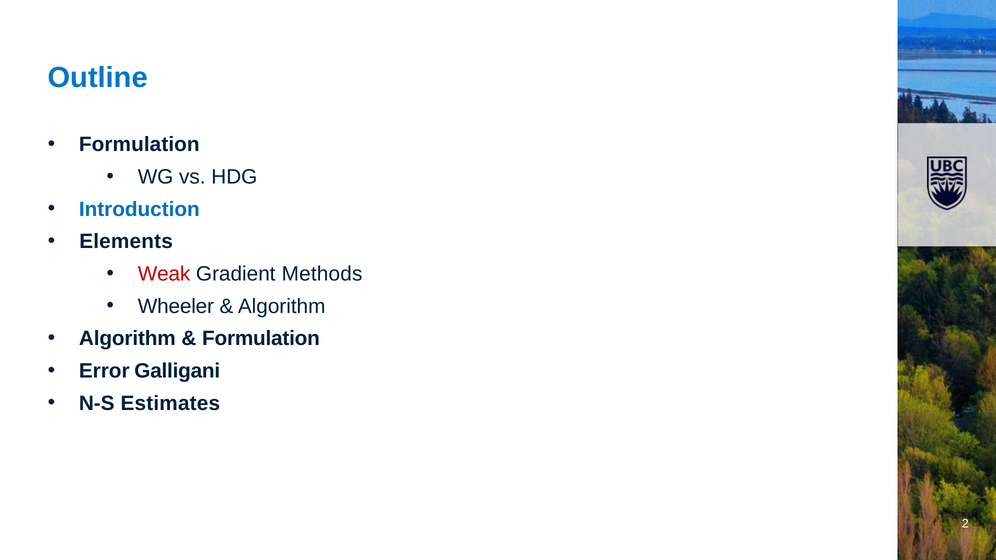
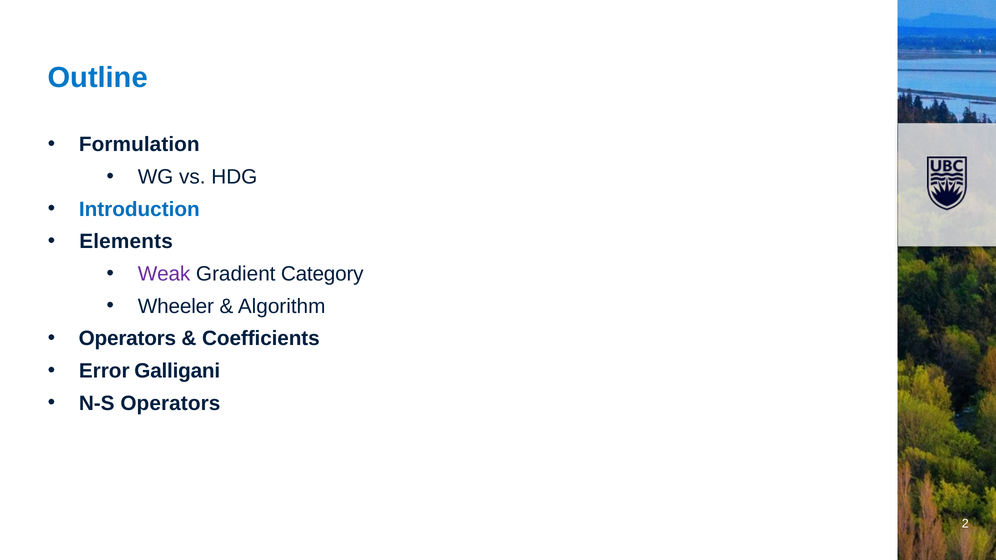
Weak colour: red -> purple (164, 274)
Methods: Methods -> Category (322, 274)
Algorithm: Algorithm -> Operators (127, 339)
Formulation: Formulation -> Coefficients (261, 339)
N-S Estimates: Estimates -> Operators (170, 403)
